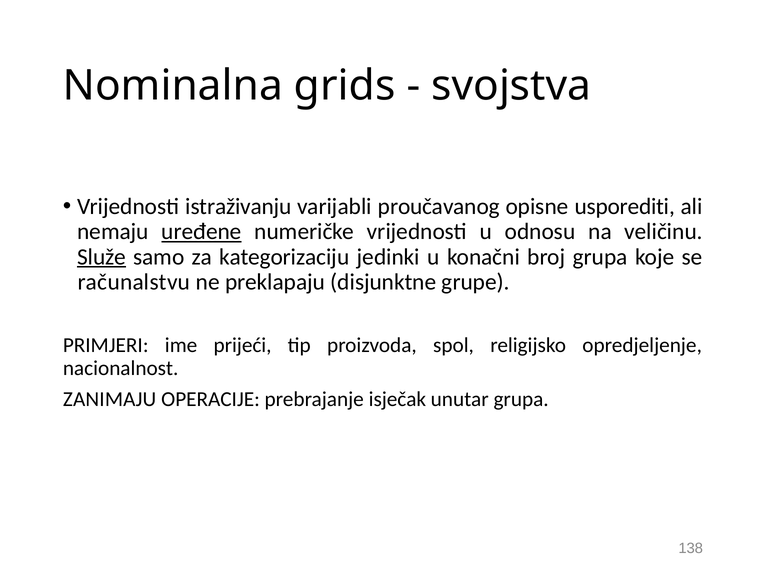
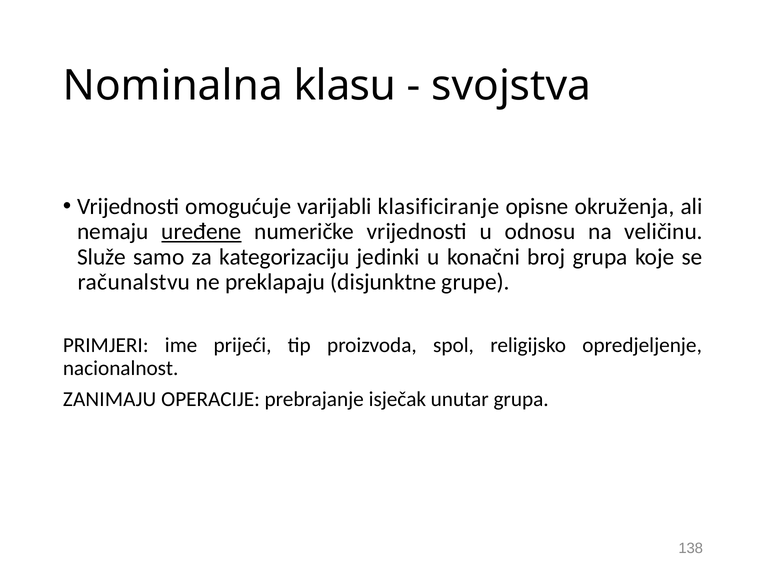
grids: grids -> klasu (345, 86)
istraživanju: istraživanju -> omogućuje (238, 207)
proučavanog: proučavanog -> klasificiranje (439, 207)
usporediti: usporediti -> okruženja (625, 207)
Služe underline: present -> none (102, 257)
